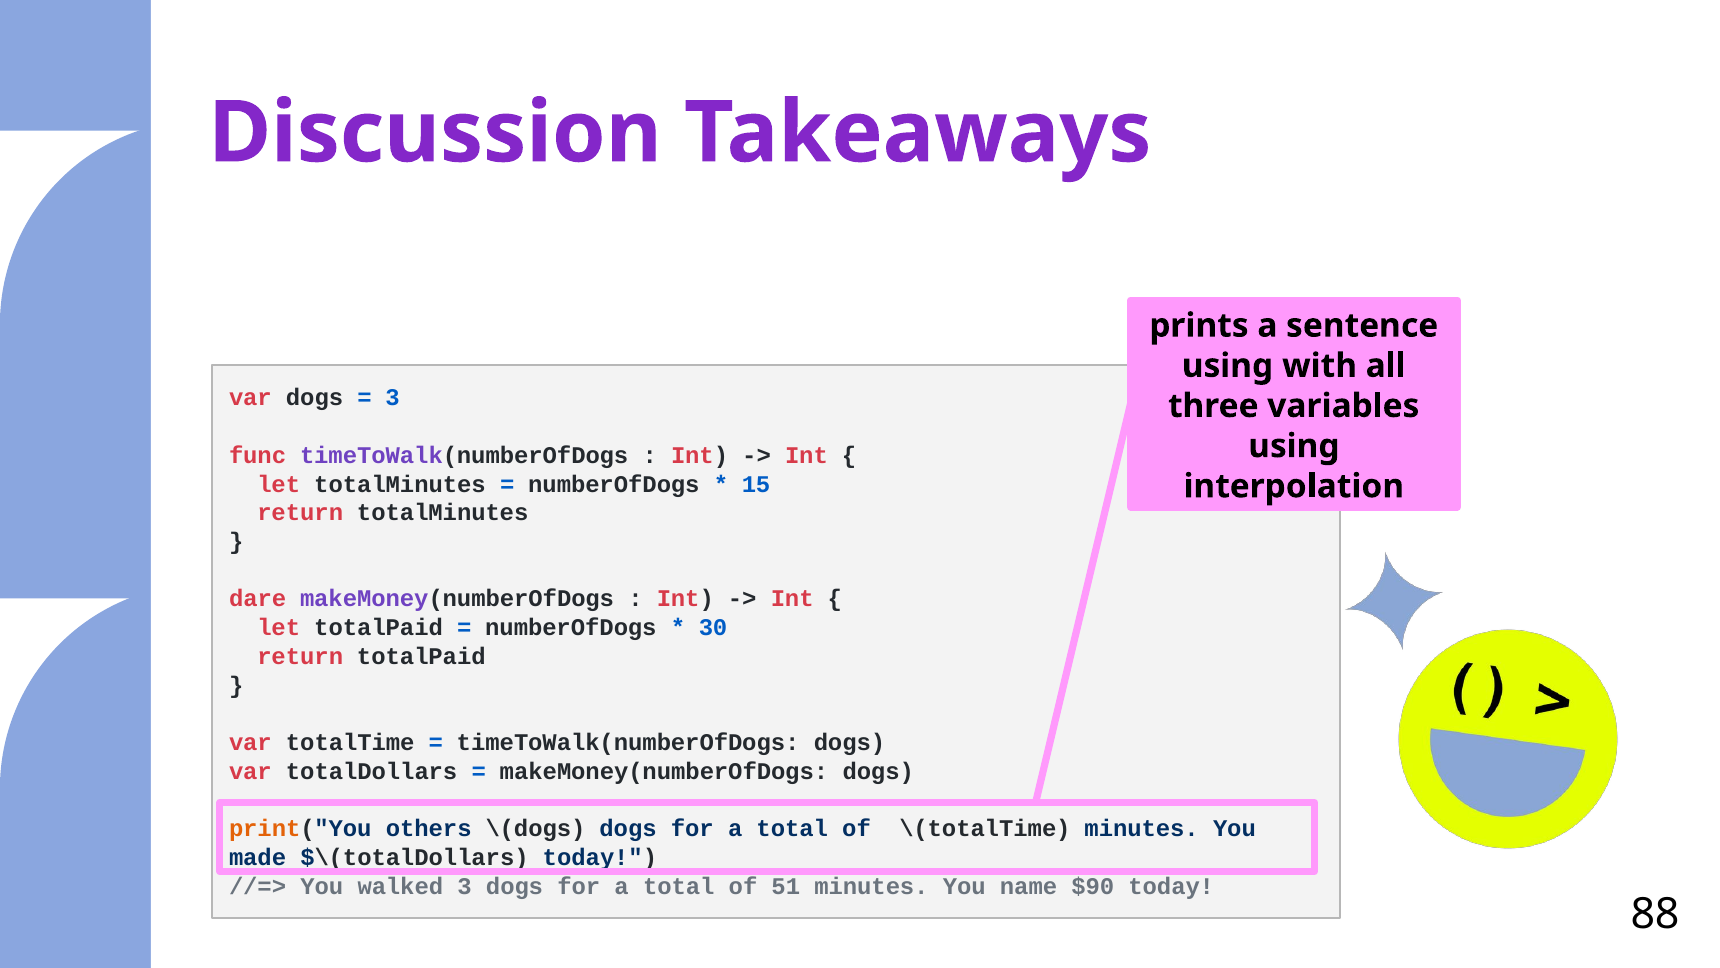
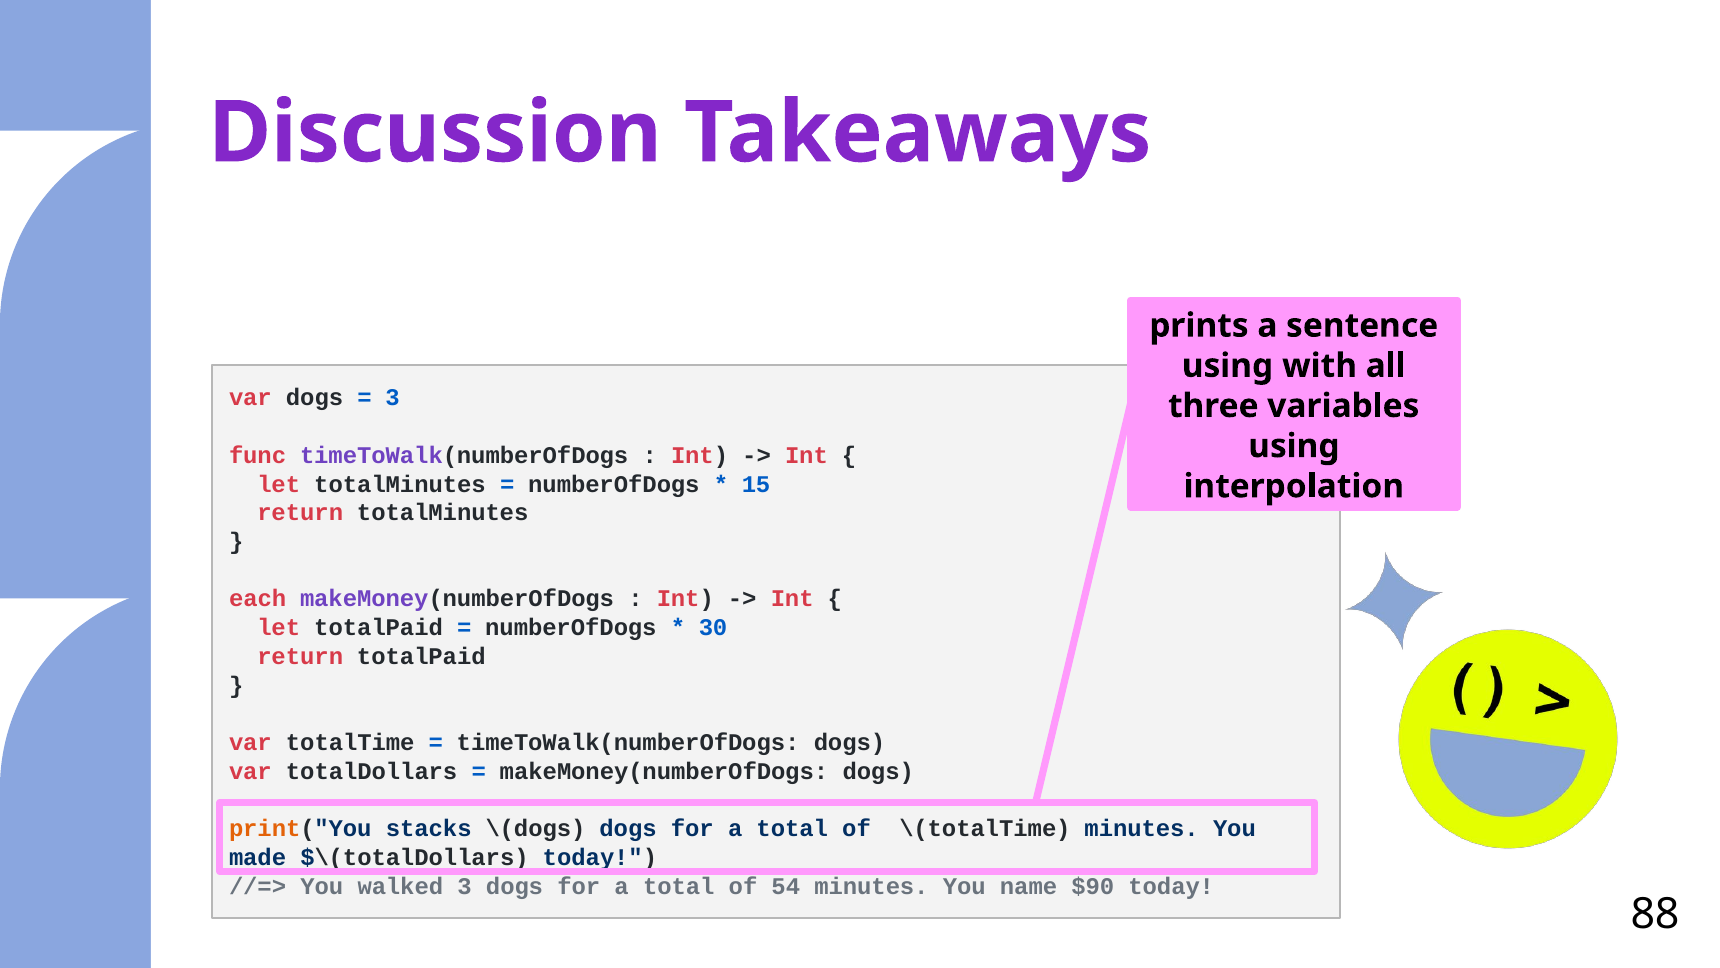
dare: dare -> each (258, 599)
others: others -> stacks (429, 828)
51: 51 -> 54 (786, 886)
